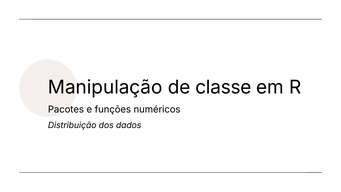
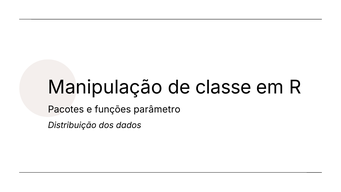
numéricos: numéricos -> parâmetro (157, 109)
